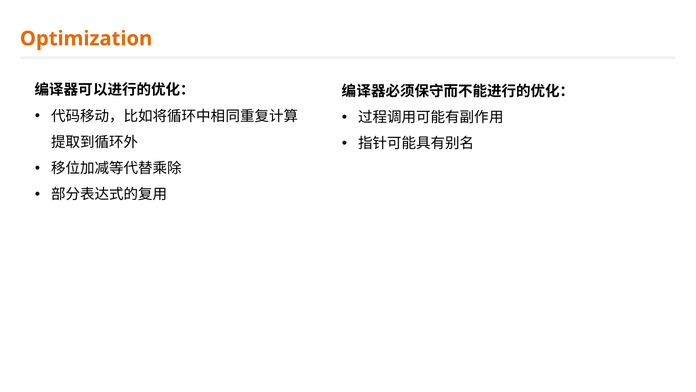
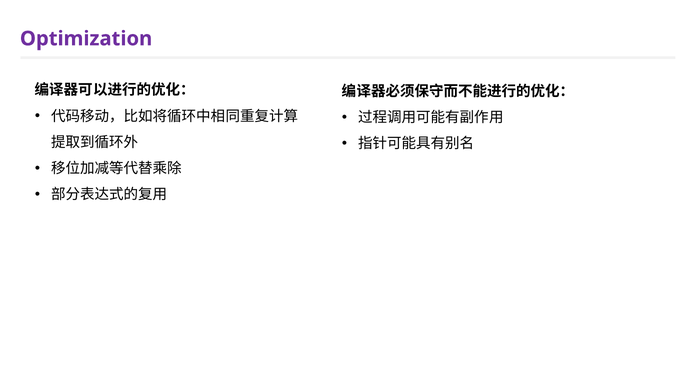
Optimization colour: orange -> purple (86, 39)
